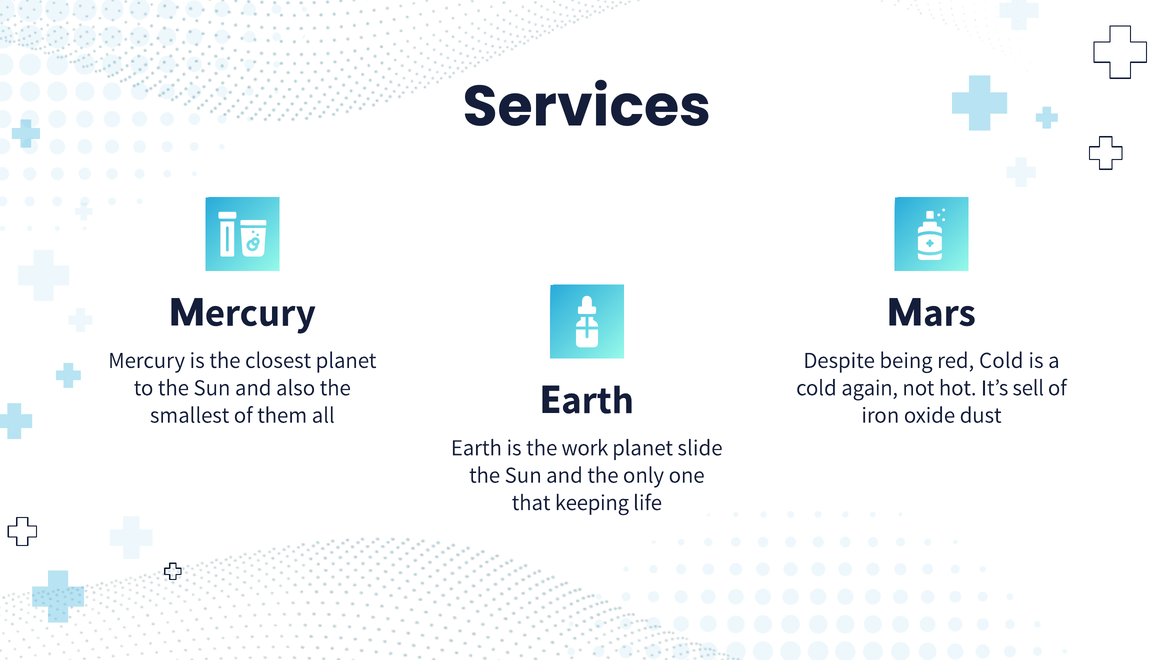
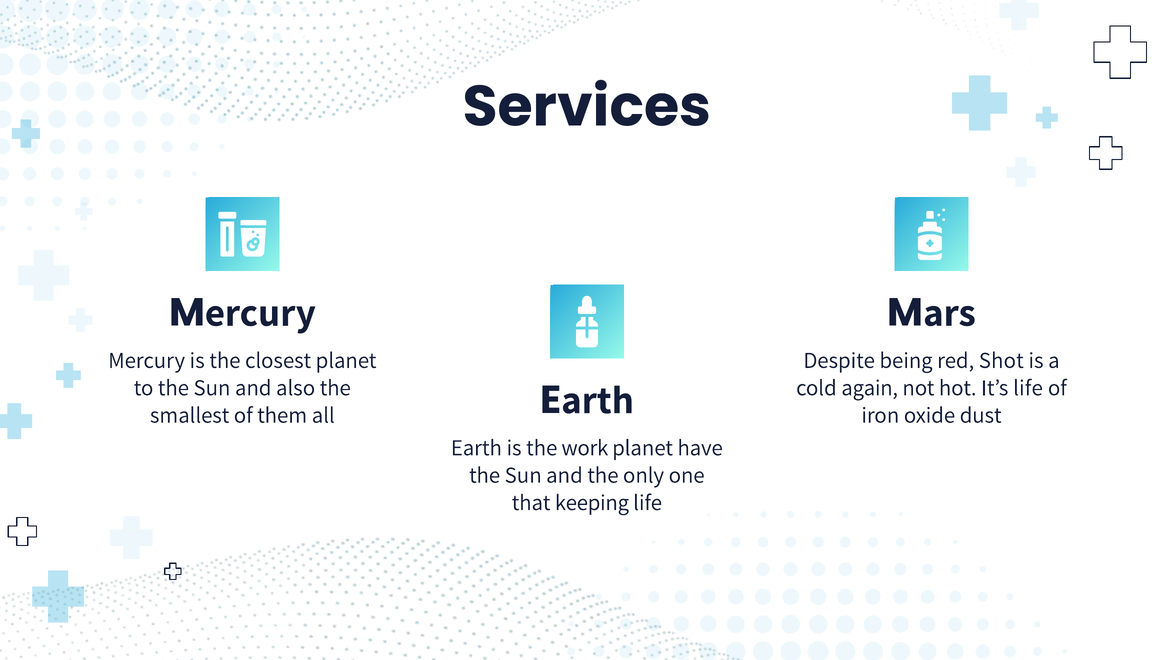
red Cold: Cold -> Shot (1001, 361)
It’s sell: sell -> life (1028, 388)
slide: slide -> have (700, 448)
